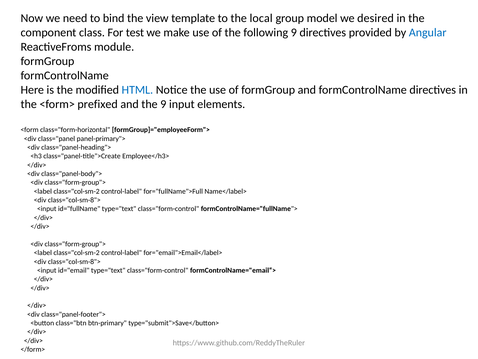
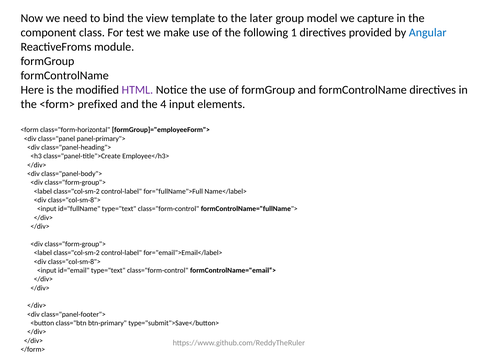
local: local -> later (261, 18)
desired: desired -> capture (376, 18)
following 9: 9 -> 1 (294, 32)
HTML colour: blue -> purple (137, 90)
the 9: 9 -> 4 (163, 104)
